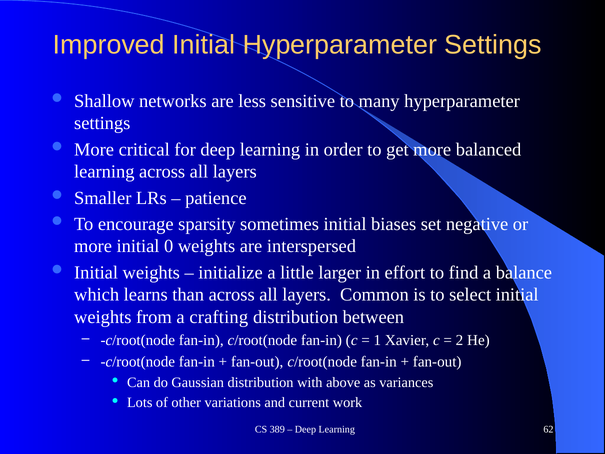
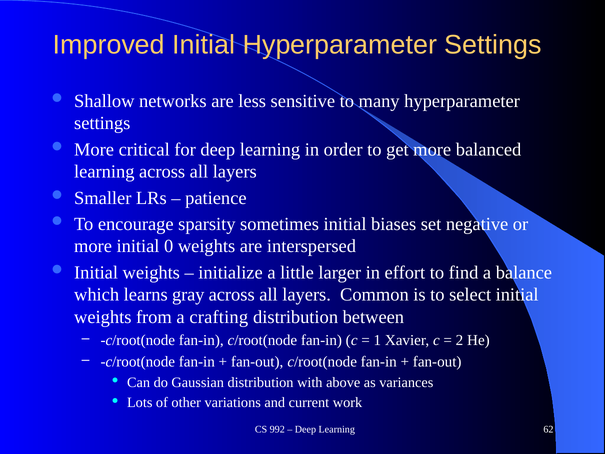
than: than -> gray (188, 295)
389: 389 -> 992 (277, 429)
